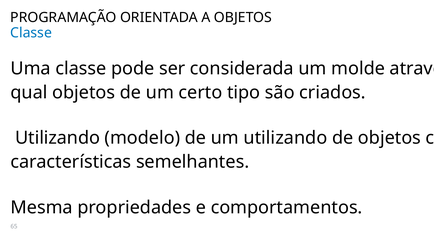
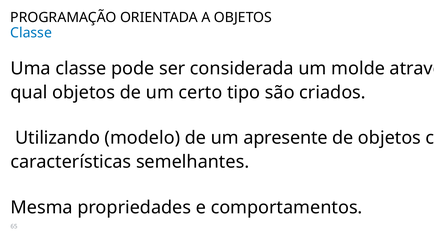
um utilizando: utilizando -> apresente (286, 138)
